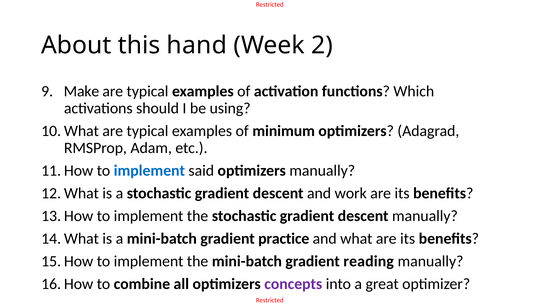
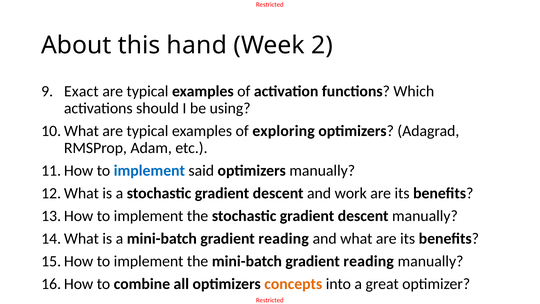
Make: Make -> Exact (81, 91)
minimum: minimum -> exploring (284, 131)
a mini-batch gradient practice: practice -> reading (284, 239)
concepts colour: purple -> orange (293, 284)
